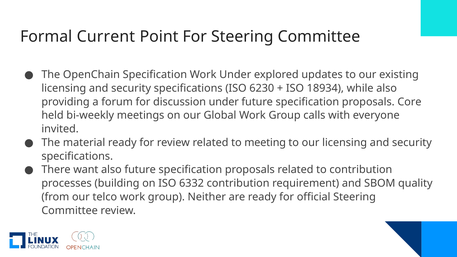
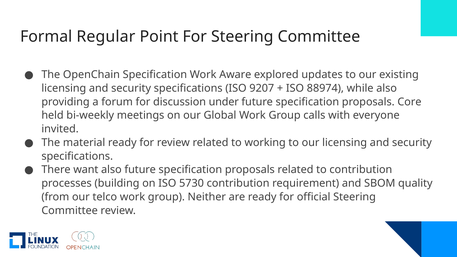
Current: Current -> Regular (106, 37)
Work Under: Under -> Aware (235, 75)
6230: 6230 -> 9207 (262, 88)
18934: 18934 -> 88974 (325, 88)
meeting: meeting -> working (265, 143)
6332: 6332 -> 5730 (191, 183)
